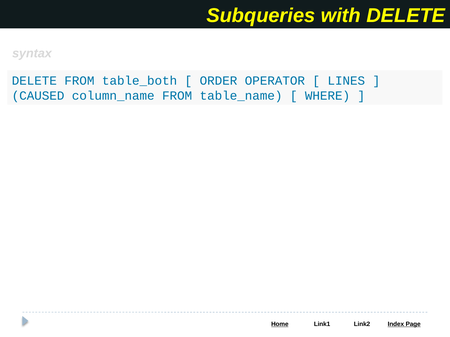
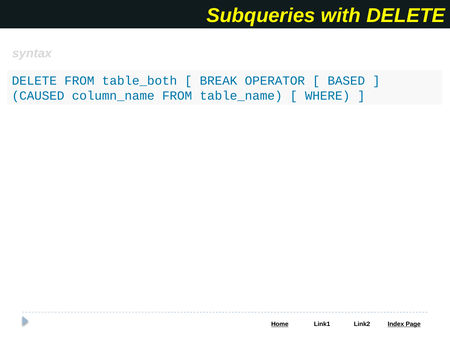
ORDER: ORDER -> BREAK (218, 81)
LINES: LINES -> BASED (346, 81)
